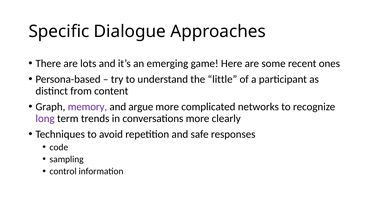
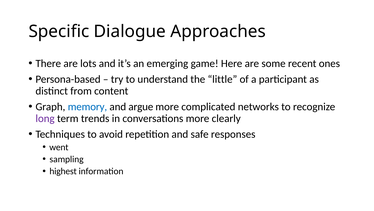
memory colour: purple -> blue (87, 106)
code: code -> went (59, 147)
control: control -> highest (63, 171)
